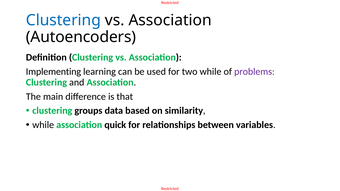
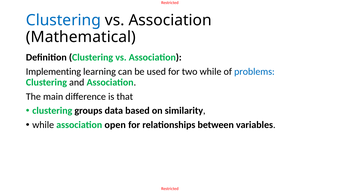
Autoencoders: Autoencoders -> Mathematical (81, 37)
problems colour: purple -> blue (254, 72)
quick: quick -> open (115, 125)
